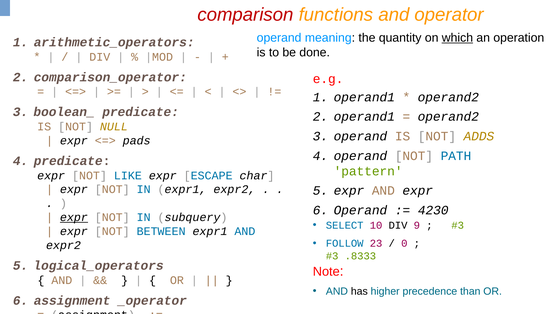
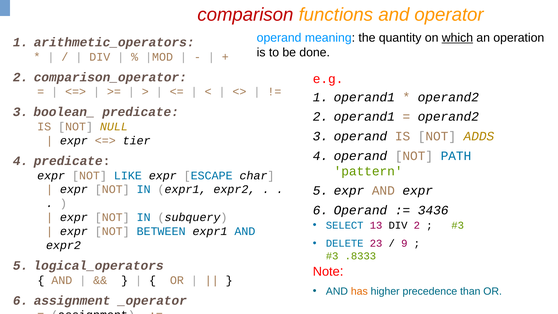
pads: pads -> tier (137, 141)
4230: 4230 -> 3436 (433, 210)
expr underline: present -> none (74, 217)
10: 10 -> 13 (376, 225)
DIV 9: 9 -> 2 (417, 225)
FOLLOW: FOLLOW -> DELETE (345, 243)
0: 0 -> 9 (404, 243)
has colour: black -> orange (359, 291)
